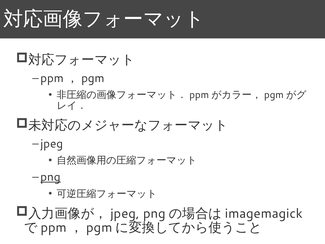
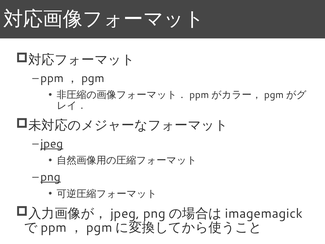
jpeg underline: none -> present (52, 144)
